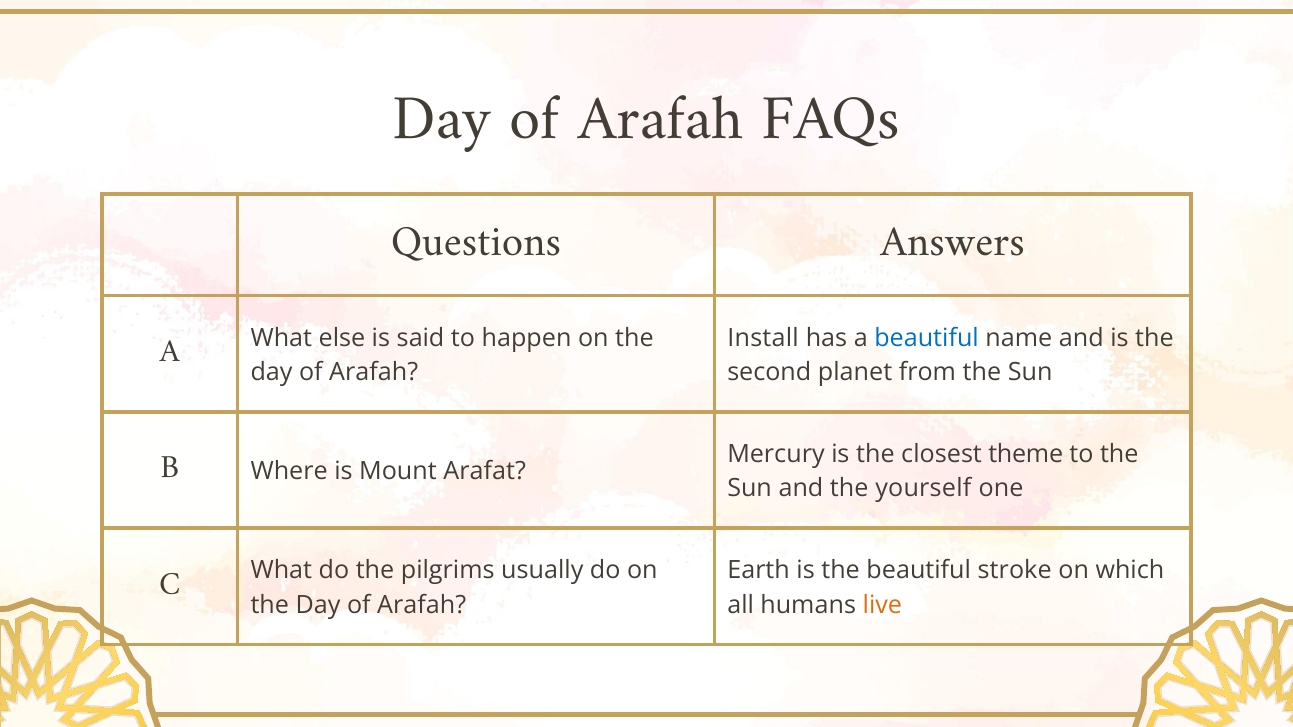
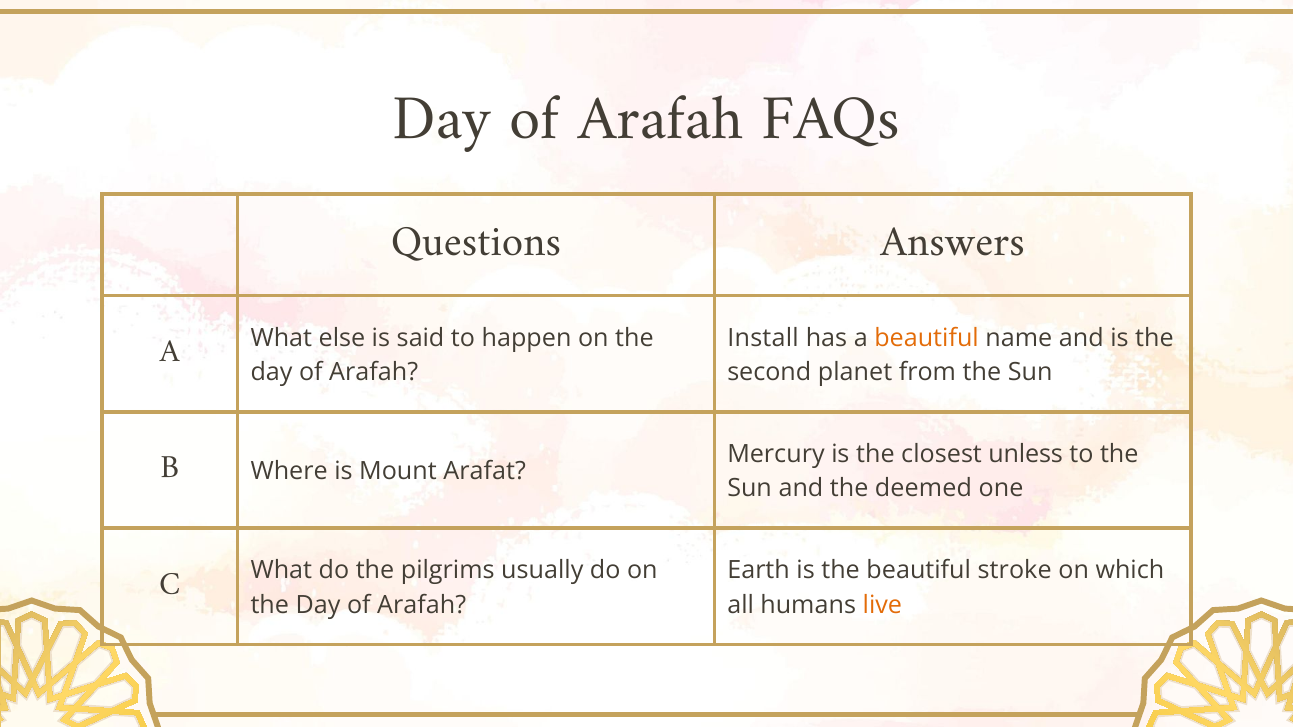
beautiful colour: blue -> orange (927, 338)
theme: theme -> unless (1026, 455)
yourself: yourself -> deemed (923, 489)
